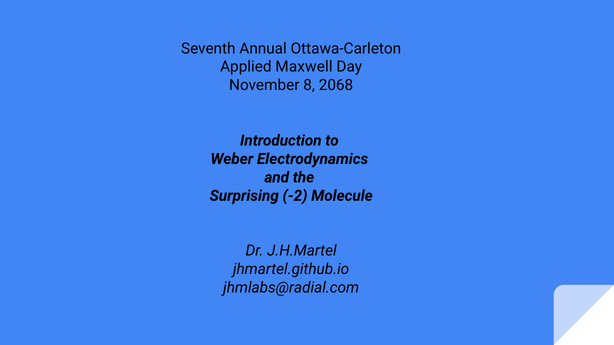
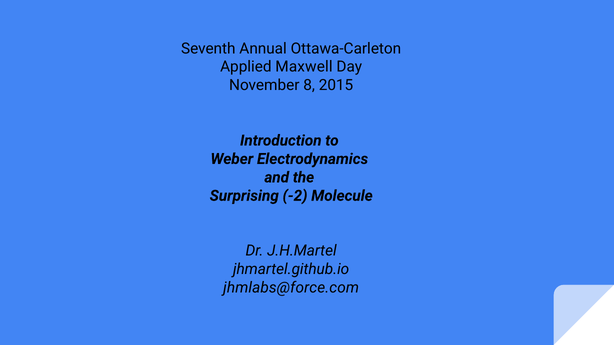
2068: 2068 -> 2015 (336, 85)
jhmlabs@radial.com: jhmlabs@radial.com -> jhmlabs@force.com (291, 288)
